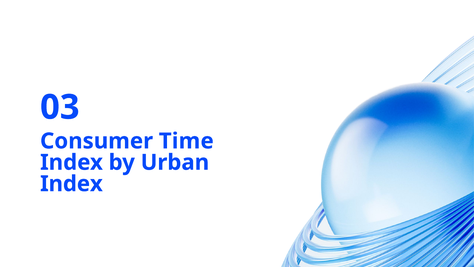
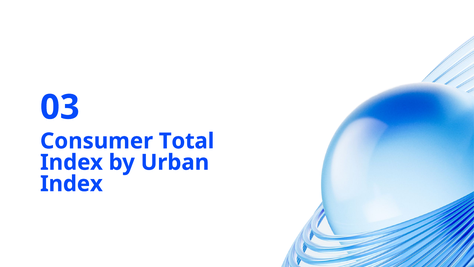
Time: Time -> Total (186, 141)
